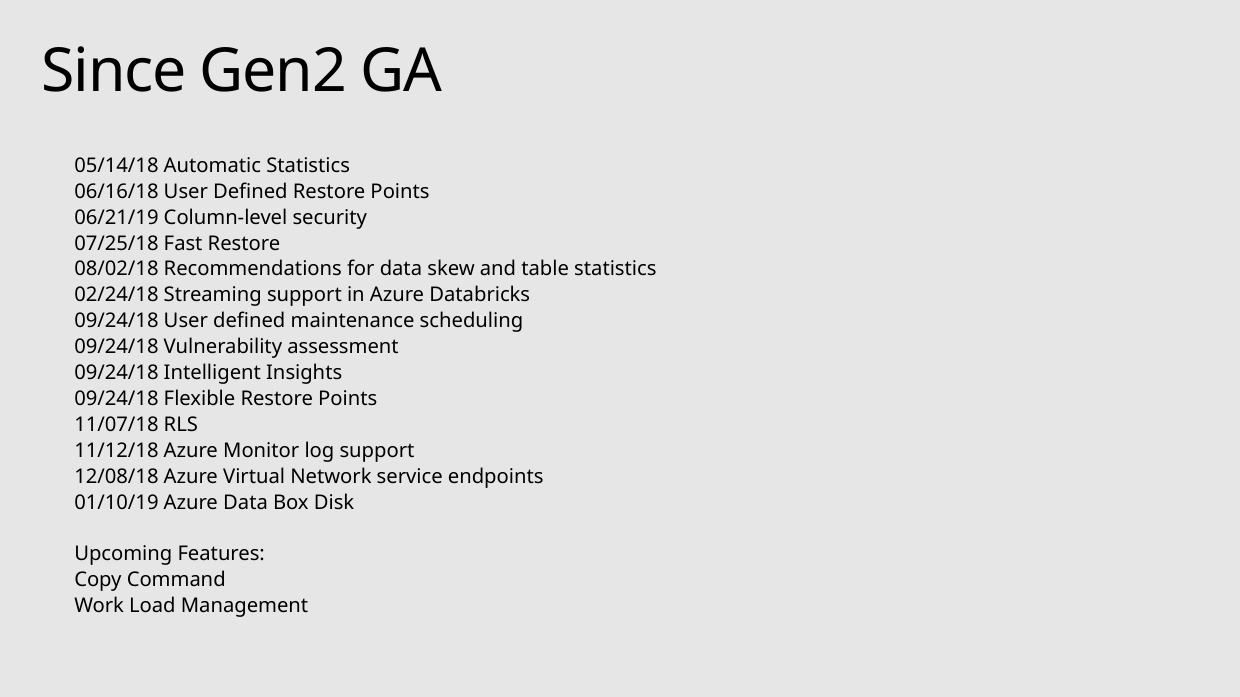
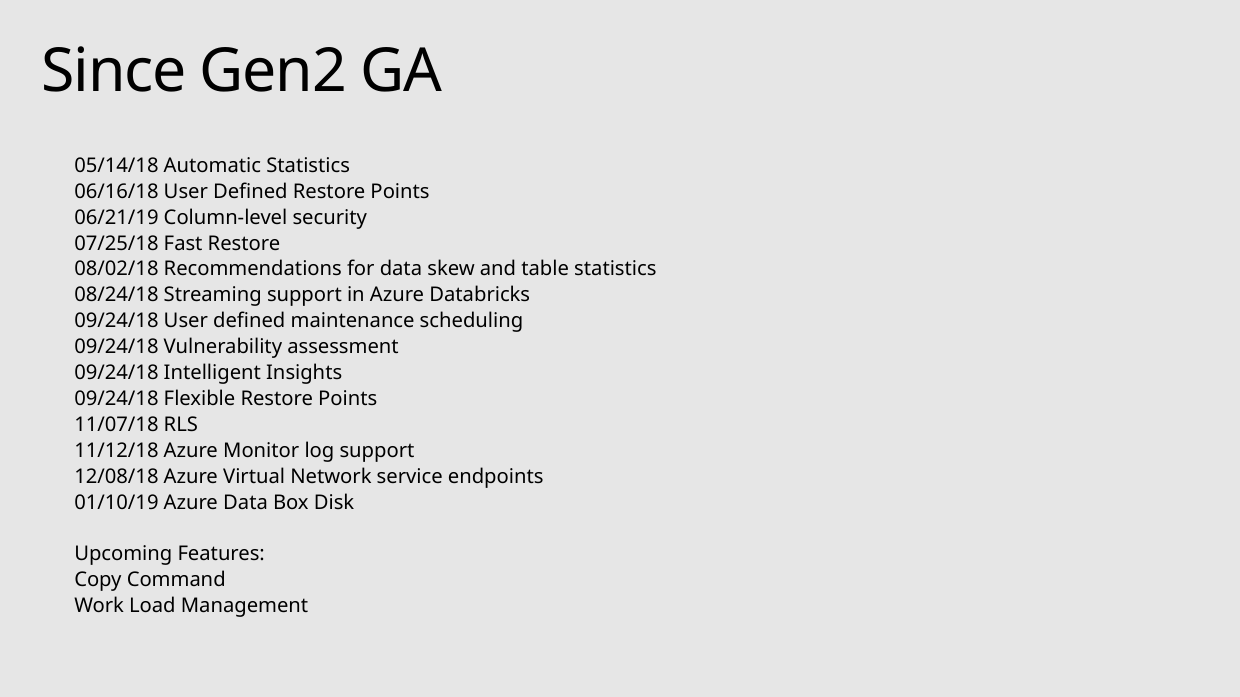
02/24/18: 02/24/18 -> 08/24/18 (116, 295)
